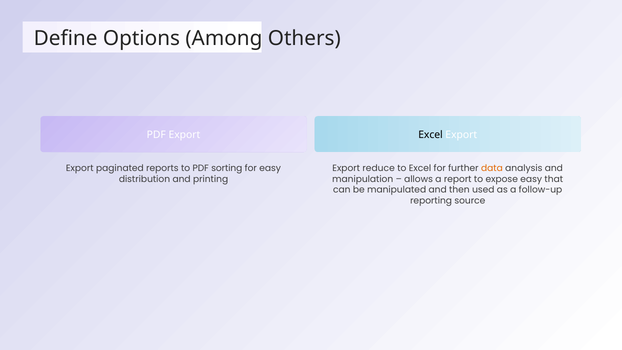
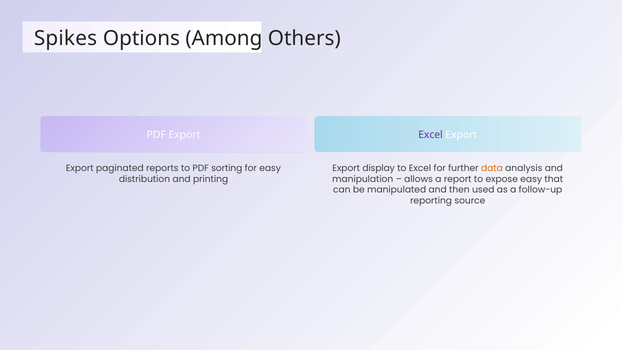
Define: Define -> Spikes (65, 38)
Excel colour: black -> purple (431, 135)
reduce: reduce -> display (379, 168)
